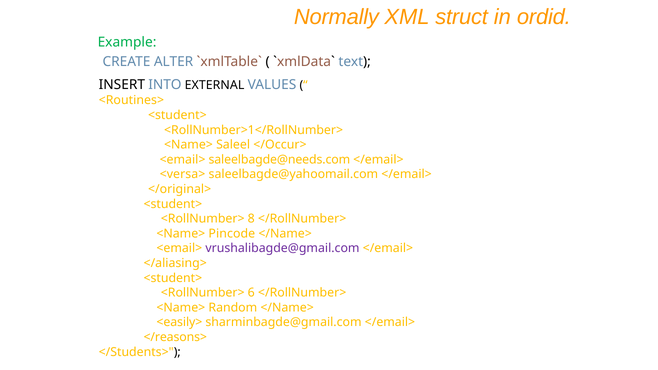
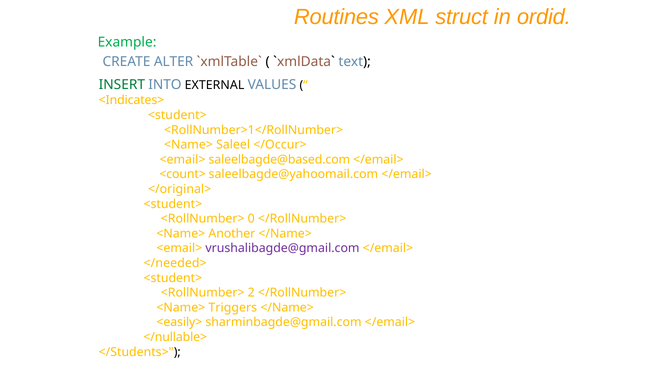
Normally: Normally -> Routines (336, 17)
INSERT colour: black -> green (122, 85)
<Routines>: <Routines> -> <Indicates> (131, 100)
saleelbagde@needs.com: saleelbagde@needs.com -> saleelbagde@based.com (279, 160)
<versa>: <versa> -> <count> (183, 174)
8: 8 -> 0 (251, 219)
Pincode: Pincode -> Another (232, 234)
</aliasing>: </aliasing> -> </needed> (175, 263)
6: 6 -> 2 (251, 293)
Random: Random -> Triggers (233, 308)
</reasons>: </reasons> -> </nullable> (175, 337)
